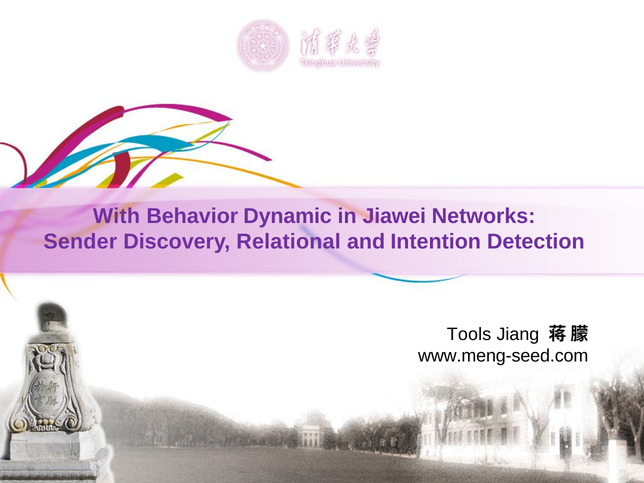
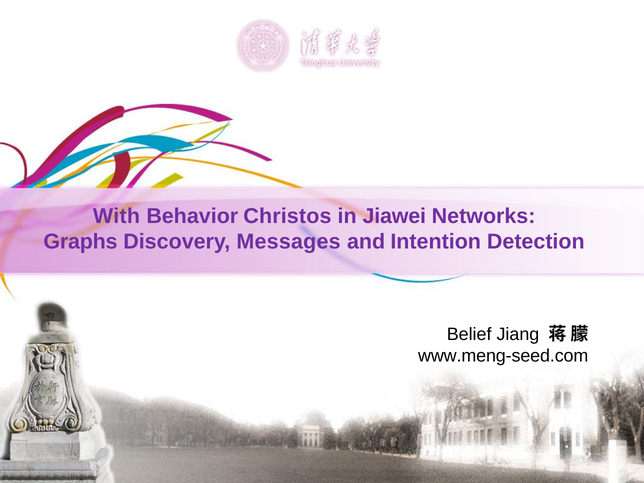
Dynamic: Dynamic -> Christos (287, 216)
Sender: Sender -> Graphs (81, 242)
Relational: Relational -> Messages (289, 242)
Tools: Tools -> Belief (469, 334)
